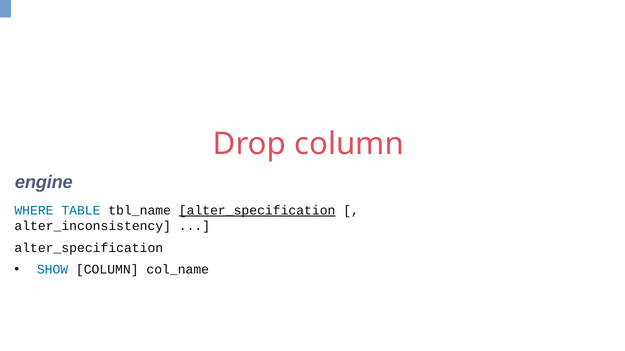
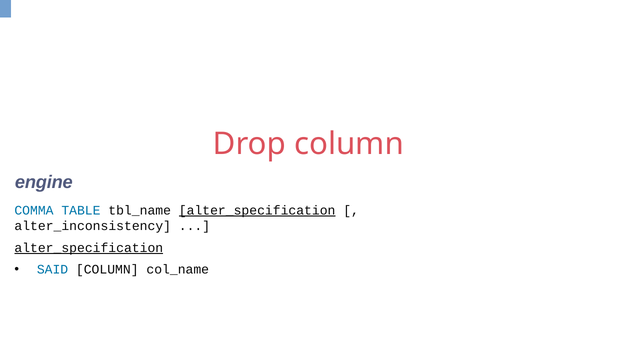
WHERE: WHERE -> COMMA (34, 211)
alter_specification underline: none -> present (89, 248)
SHOW: SHOW -> SAID (53, 270)
